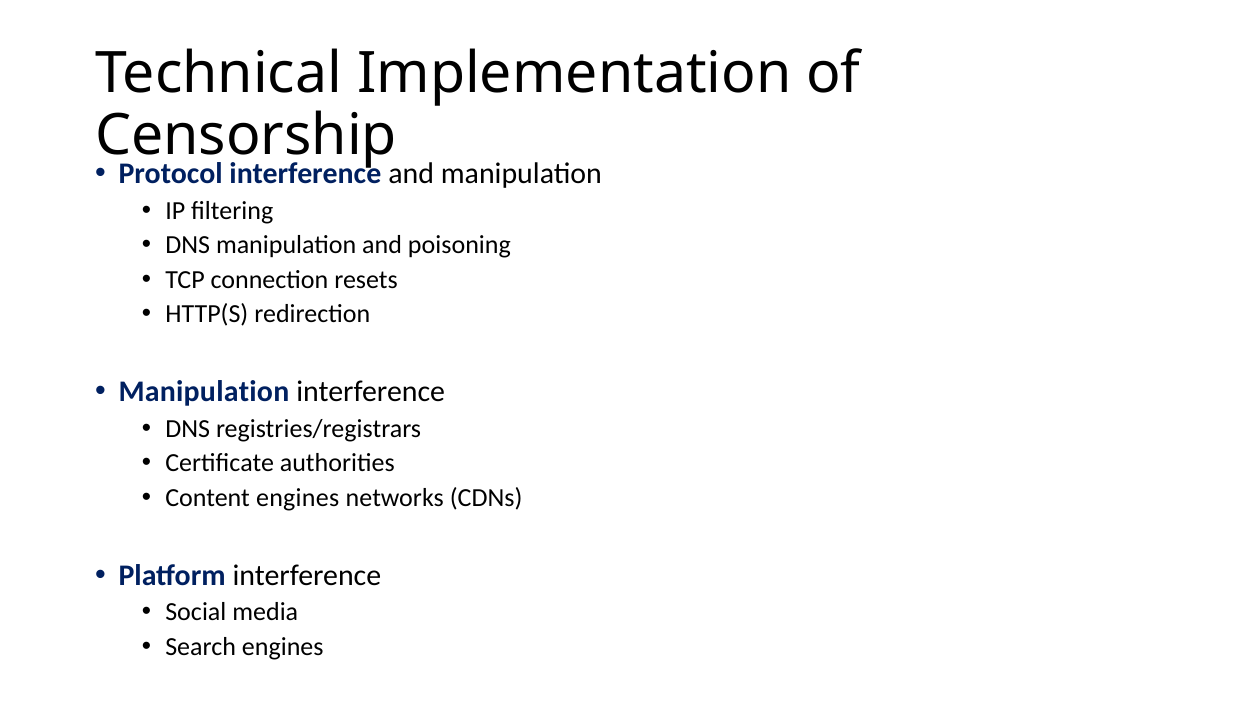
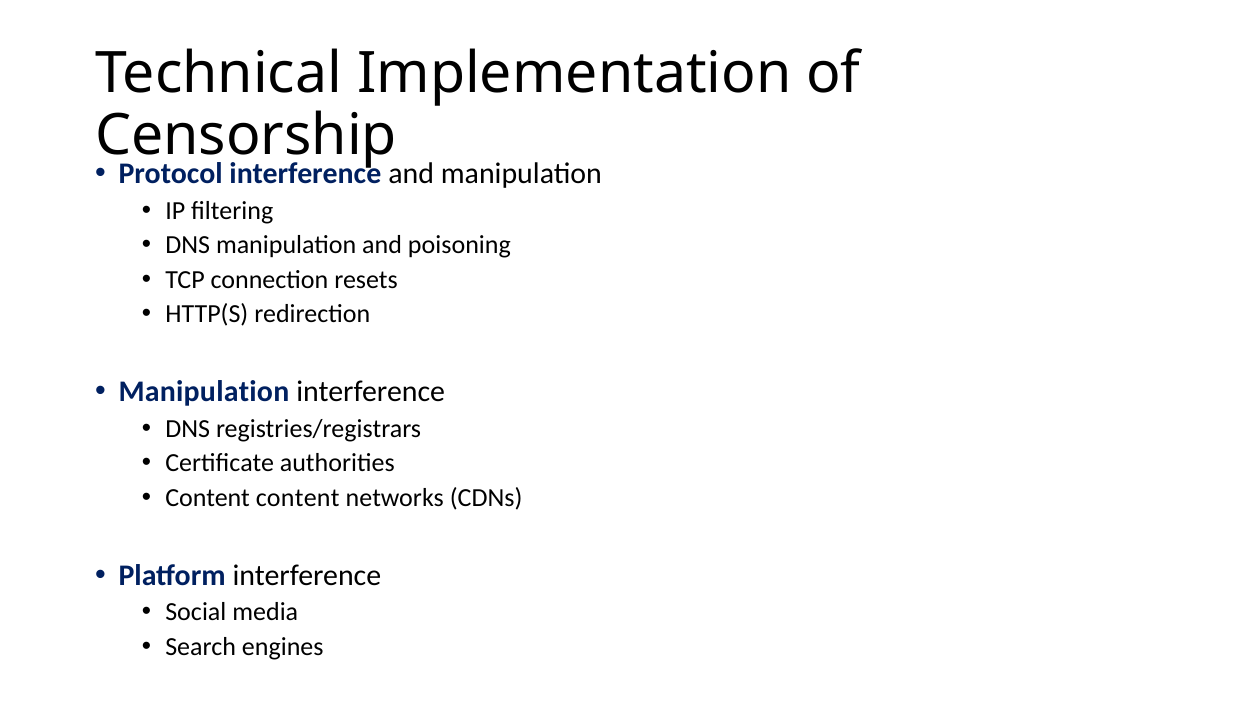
Content engines: engines -> content (298, 498)
